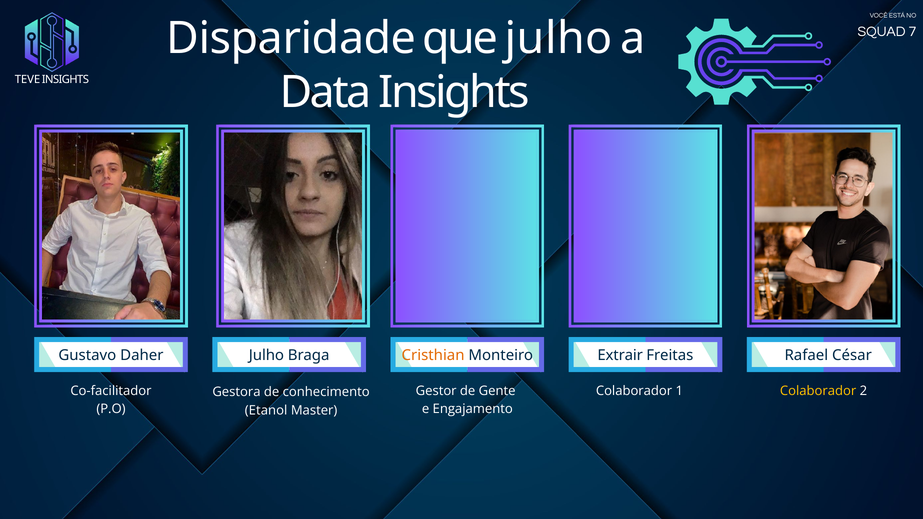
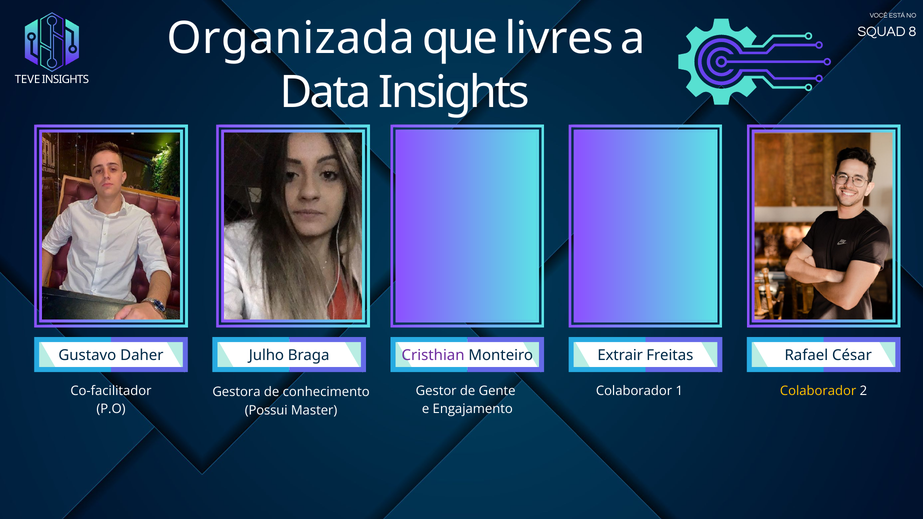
Disparidade: Disparidade -> Organizada (291, 38)
que julho: julho -> livres (559, 38)
7: 7 -> 8 (912, 31)
Cristhian colour: orange -> purple (433, 355)
Etanol: Etanol -> Possui (266, 411)
